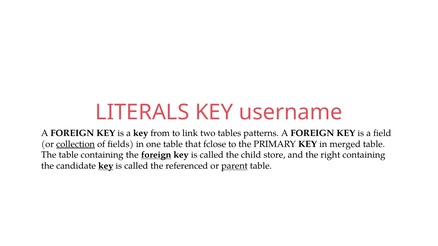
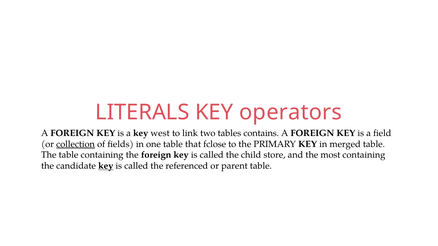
username: username -> operators (291, 113)
from: from -> west (160, 133)
patterns: patterns -> contains (261, 133)
foreign underline: present -> none (156, 155)
right: right -> most (330, 155)
parent underline: present -> none (234, 166)
